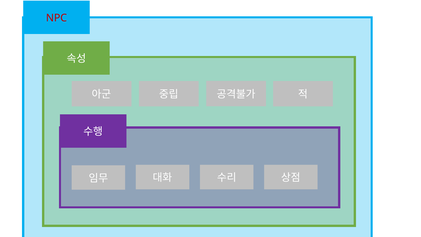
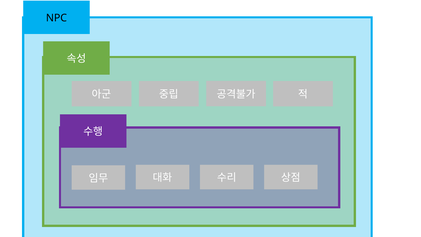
NPC colour: red -> black (56, 18)
